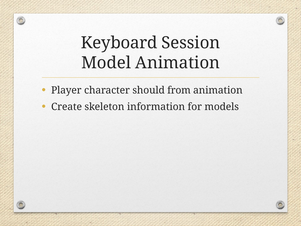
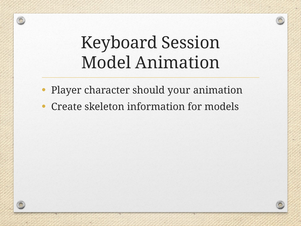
from: from -> your (179, 90)
